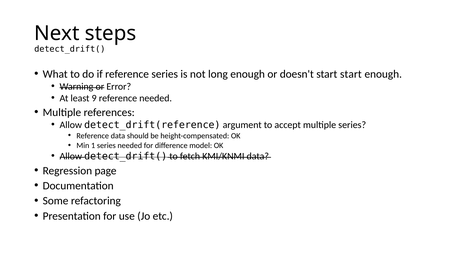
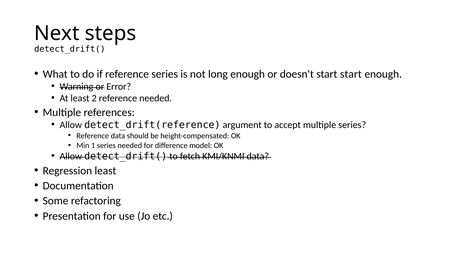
9: 9 -> 2 (94, 98)
Regression page: page -> least (105, 171)
